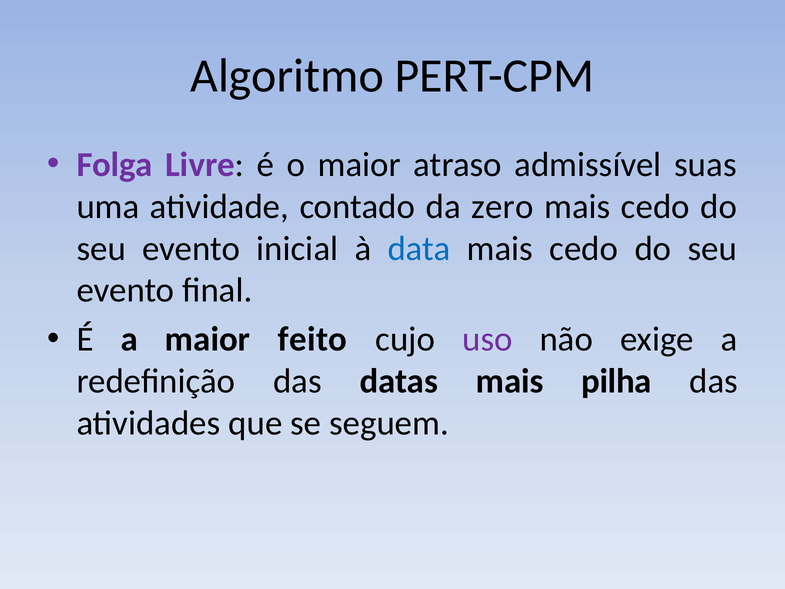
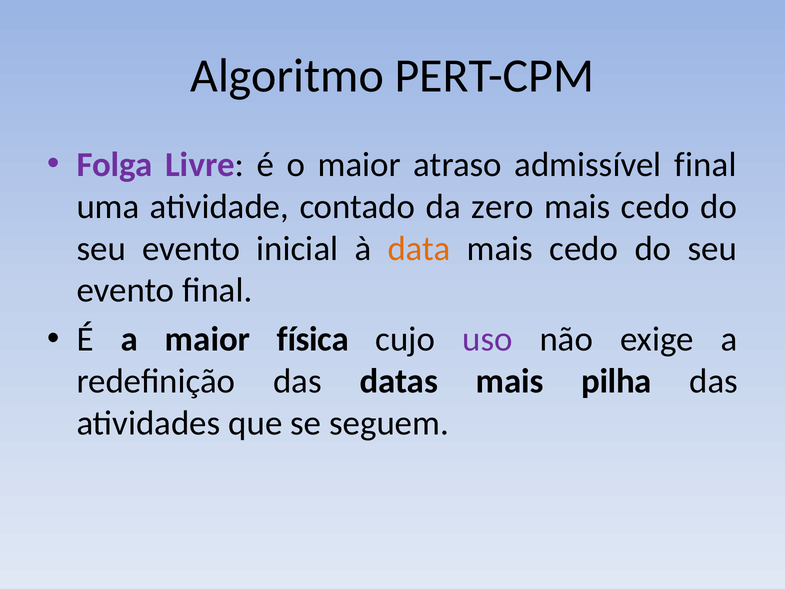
admissível suas: suas -> final (706, 165)
data colour: blue -> orange (419, 248)
feito: feito -> física (313, 339)
